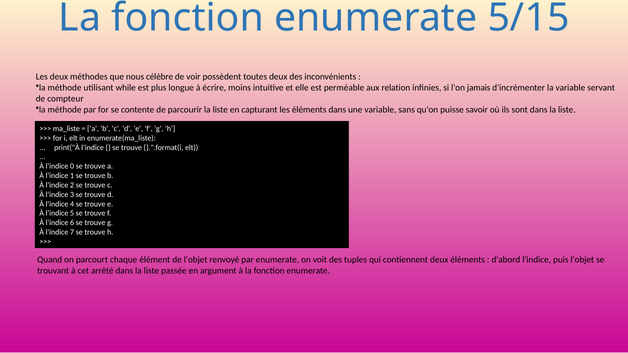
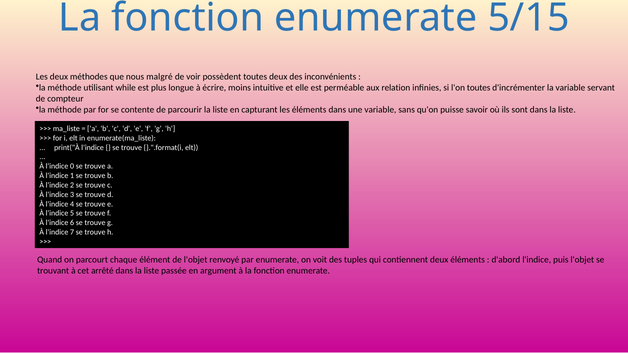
célèbre: célèbre -> malgré (159, 77)
l'on jamais: jamais -> toutes (479, 88)
